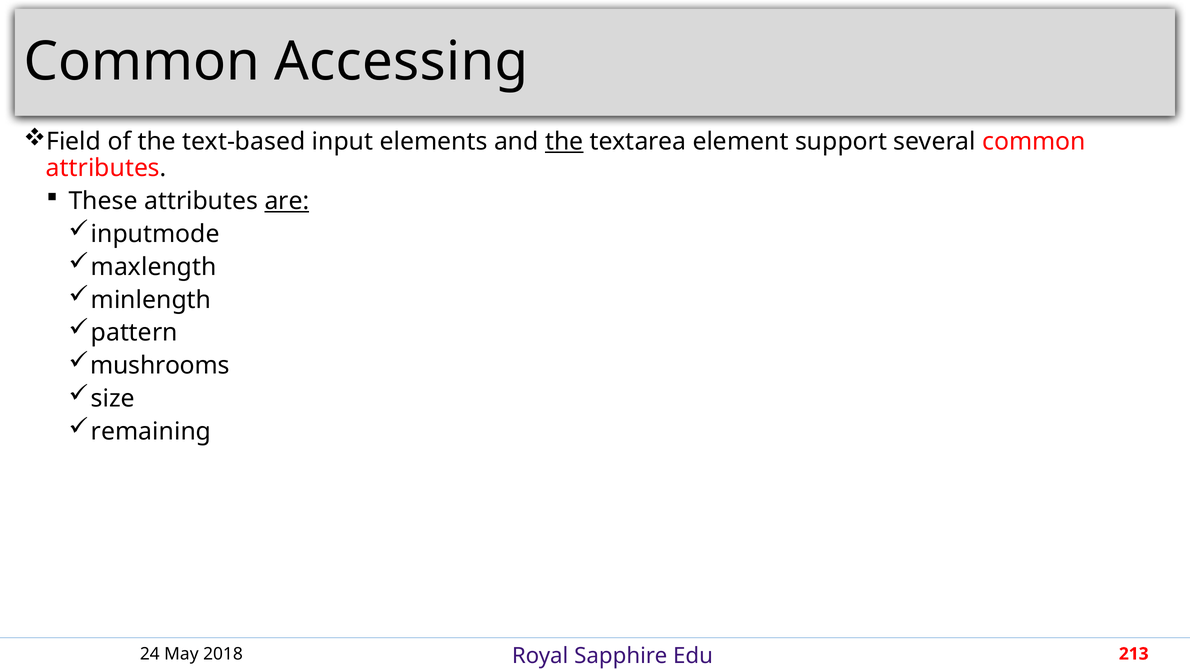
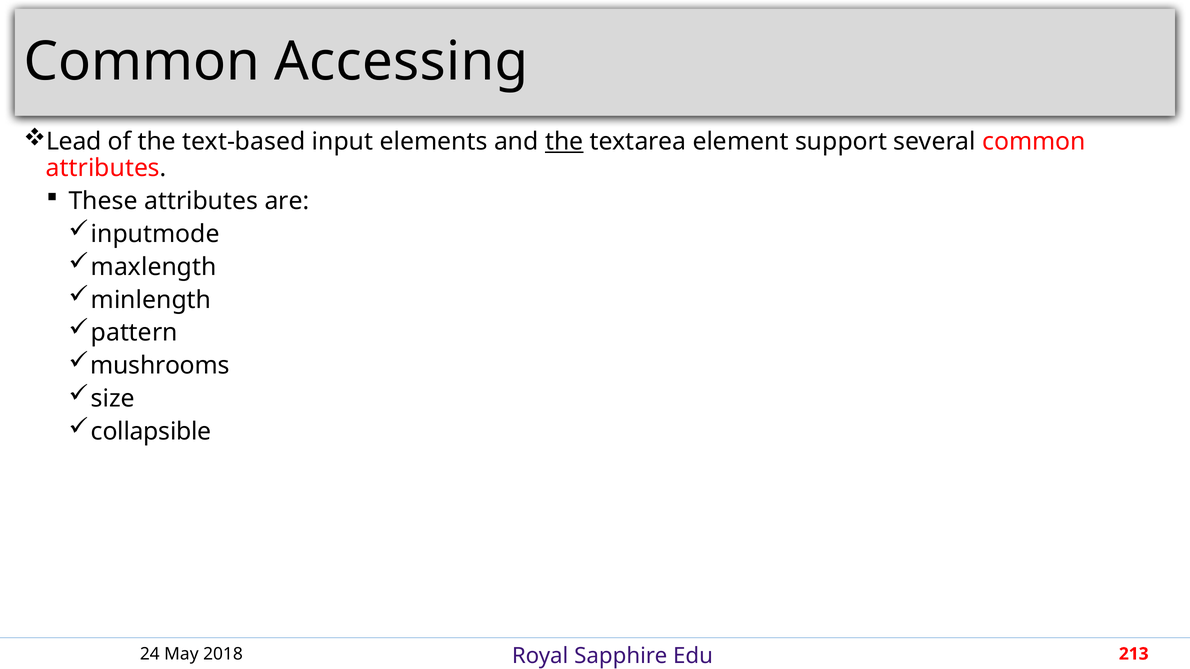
Field: Field -> Lead (74, 141)
are underline: present -> none (287, 201)
remaining: remaining -> collapsible (151, 432)
